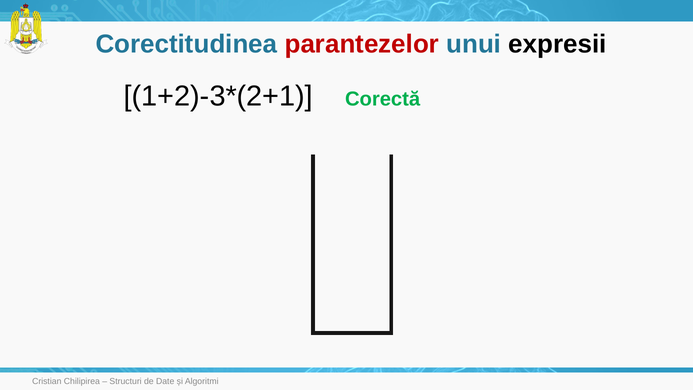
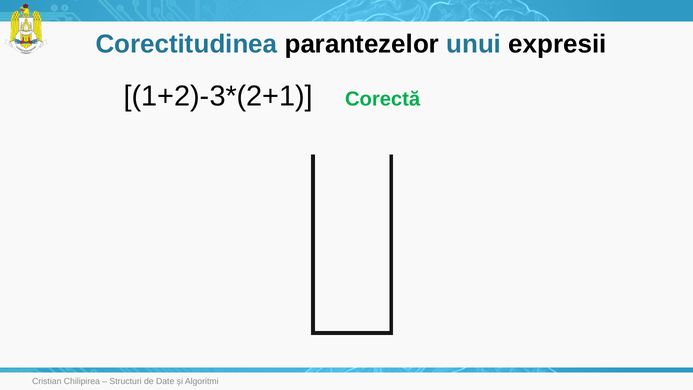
parantezelor colour: red -> black (362, 44)
